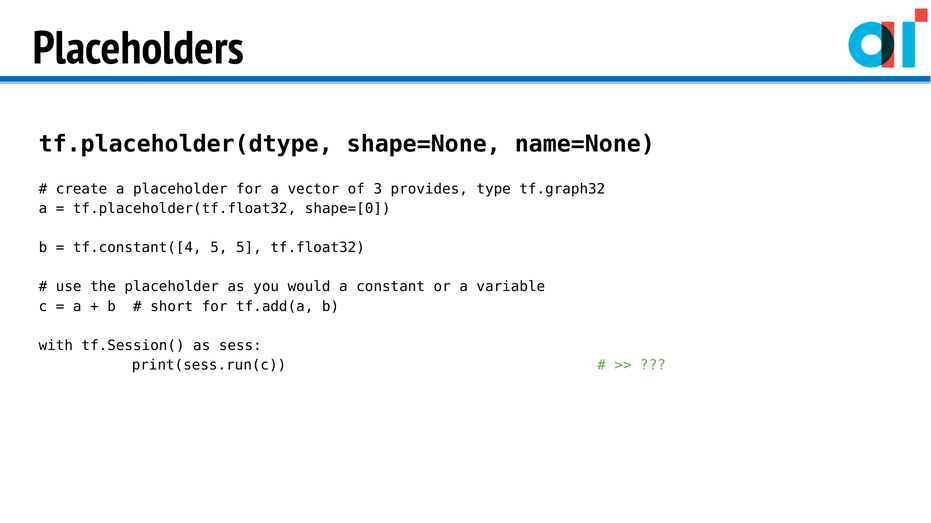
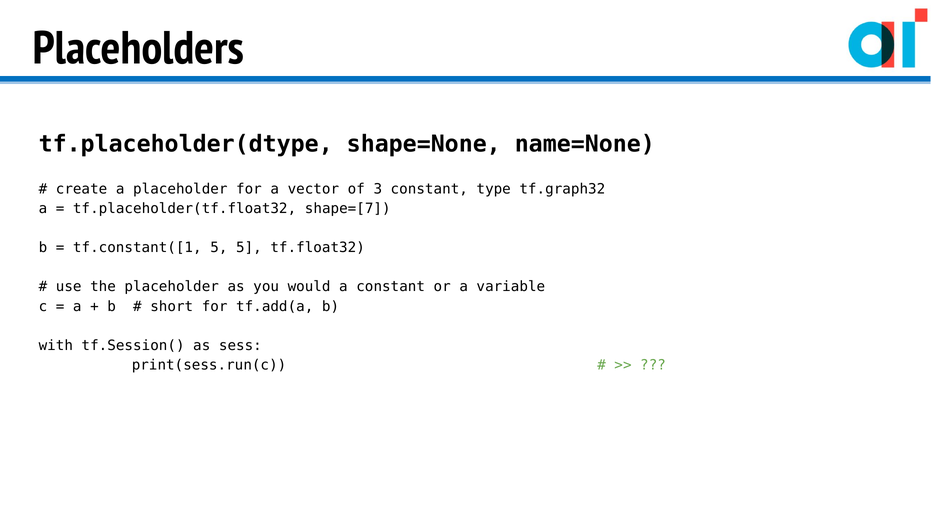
3 provides: provides -> constant (429, 189)
shape=[0: shape=[0 -> shape=[7 (348, 209)
tf.constant([4: tf.constant([4 -> tf.constant([1 (137, 248)
